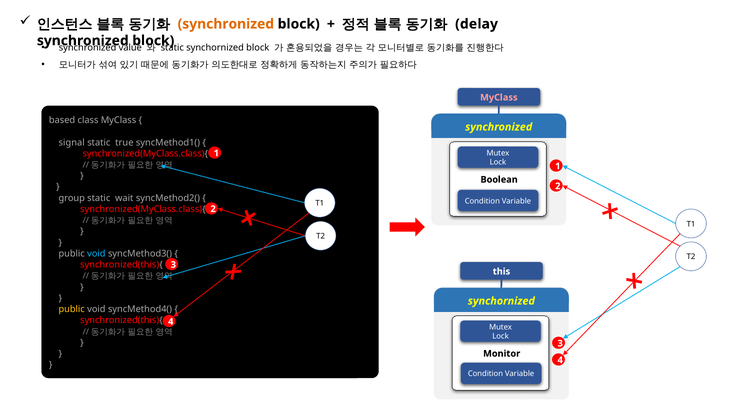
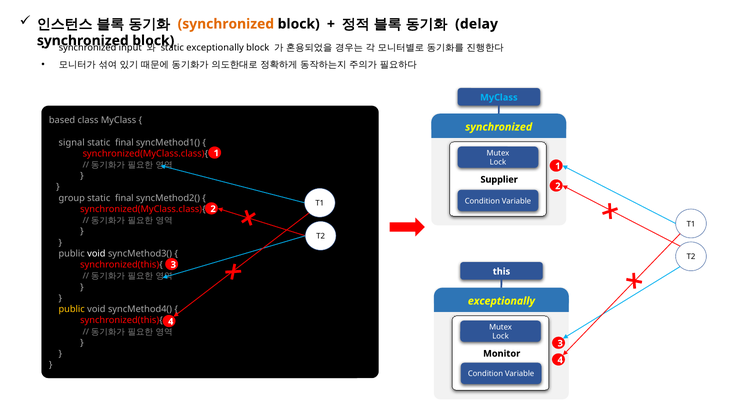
value: value -> input (130, 48)
synchornized: synchornized -> exceptionally (215, 48)
MyClass colour: pink -> light blue (499, 97)
true: true -> final (124, 142)
Boolean: Boolean -> Supplier (499, 180)
wait: wait -> final (124, 198)
void colour: light blue -> white (96, 254)
synchornized: synchornized -> exceptionally (501, 301)
